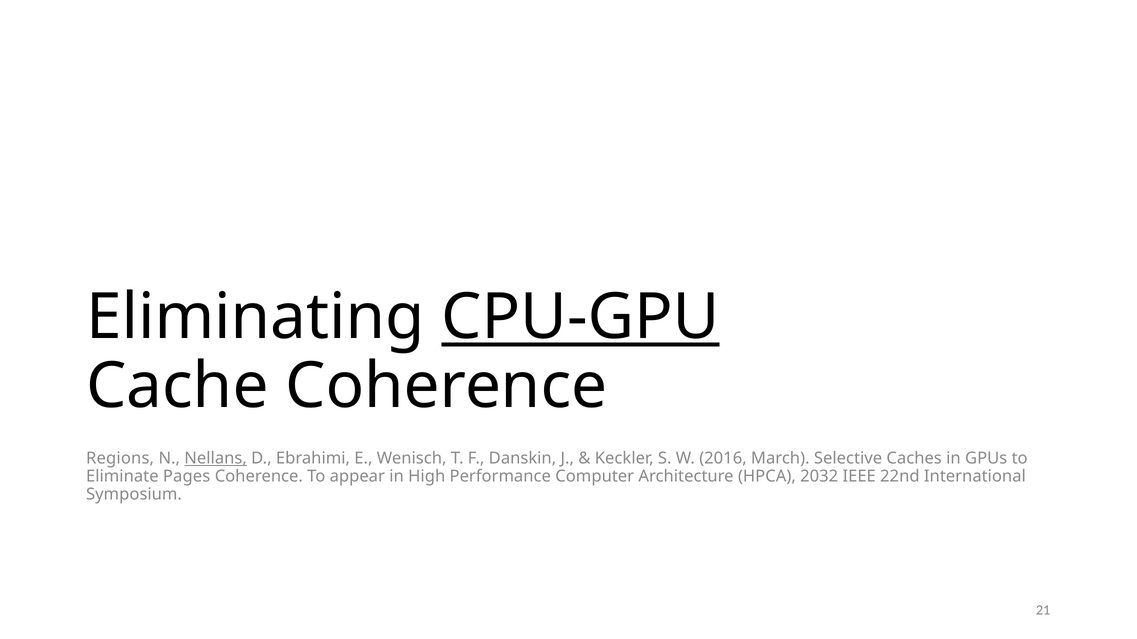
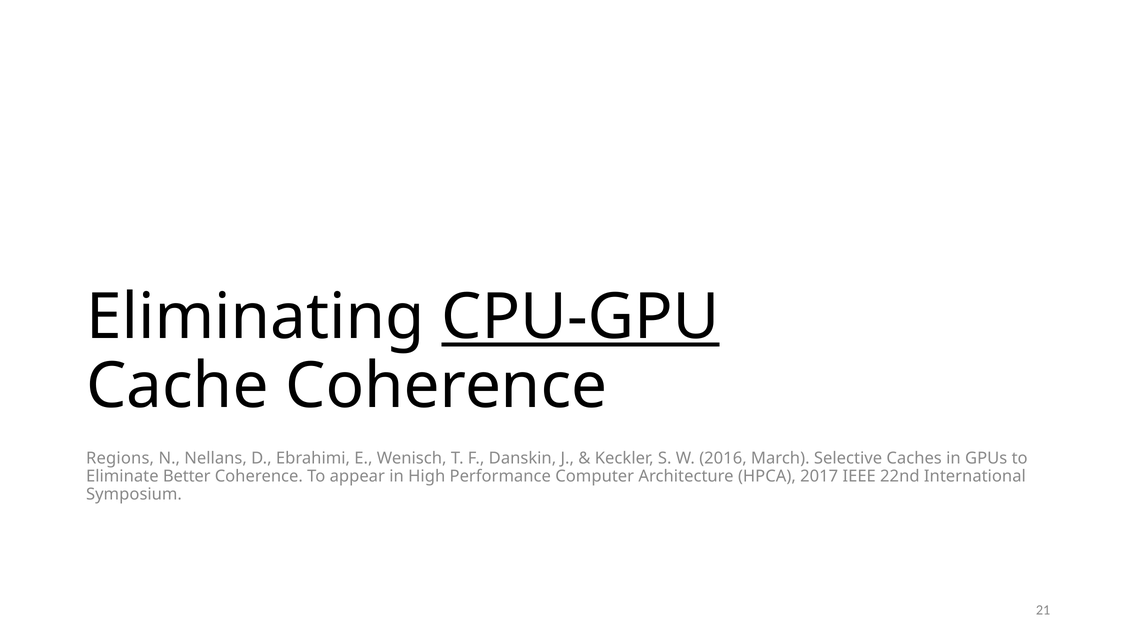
Nellans underline: present -> none (216, 459)
Pages: Pages -> Better (187, 477)
2032: 2032 -> 2017 (819, 477)
